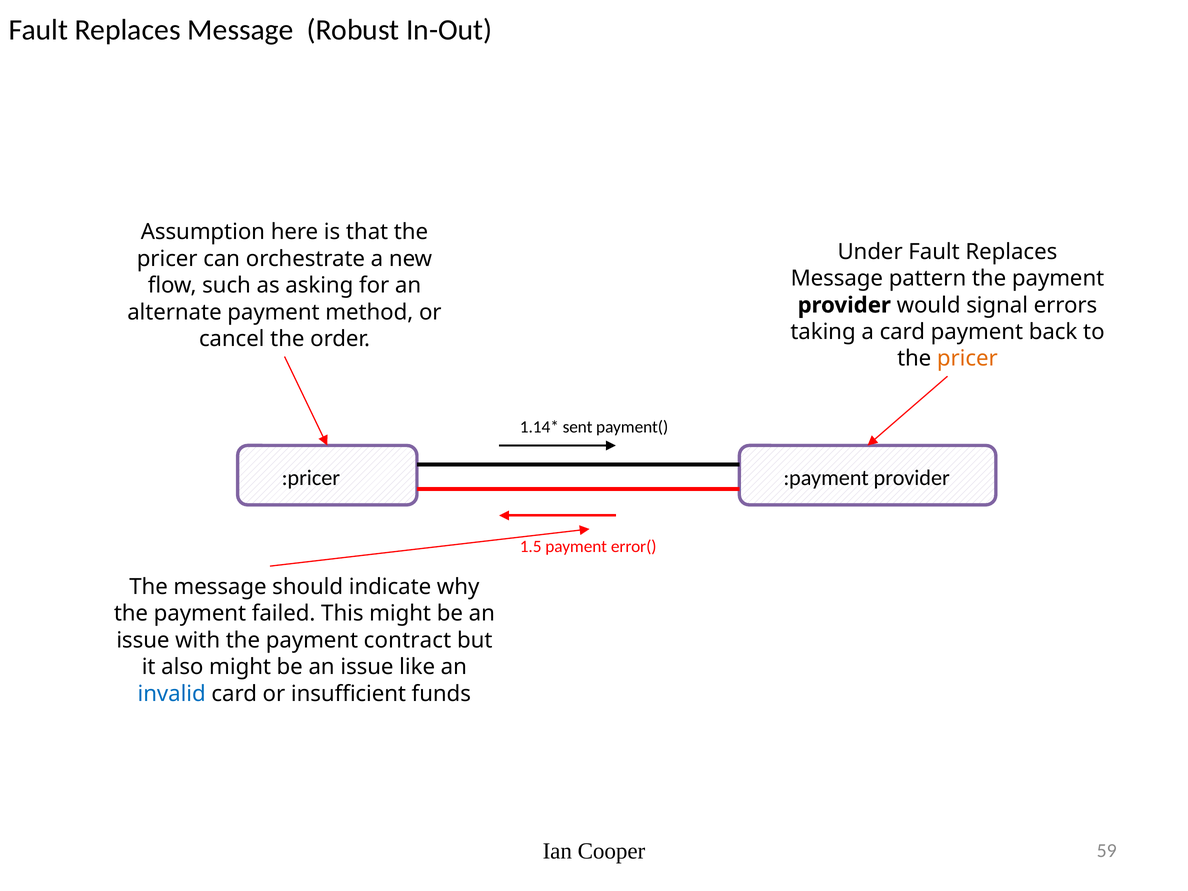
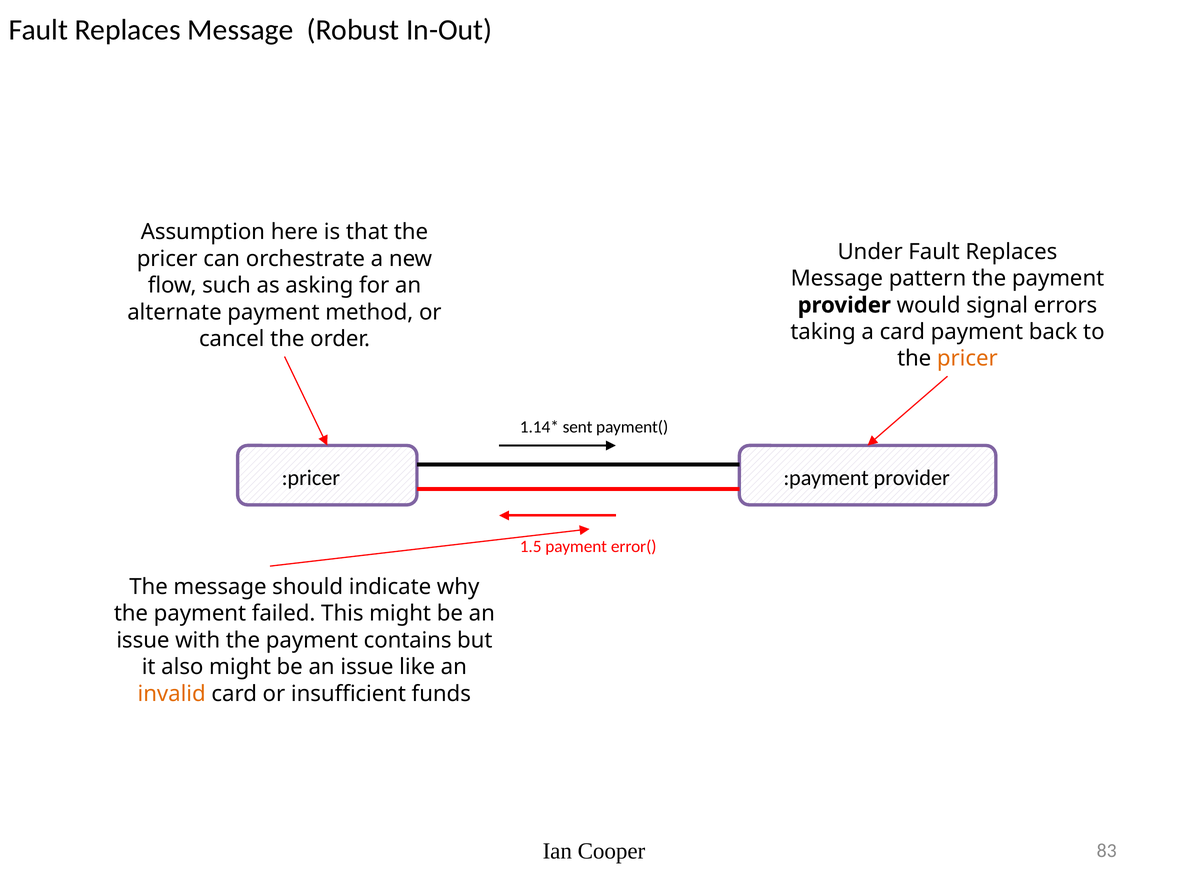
contract: contract -> contains (408, 640)
invalid colour: blue -> orange (172, 694)
59: 59 -> 83 (1107, 851)
